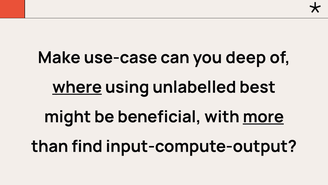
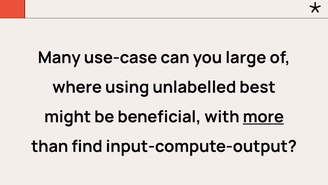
Make: Make -> Many (59, 58)
deep: deep -> large (246, 58)
where underline: present -> none (77, 87)
